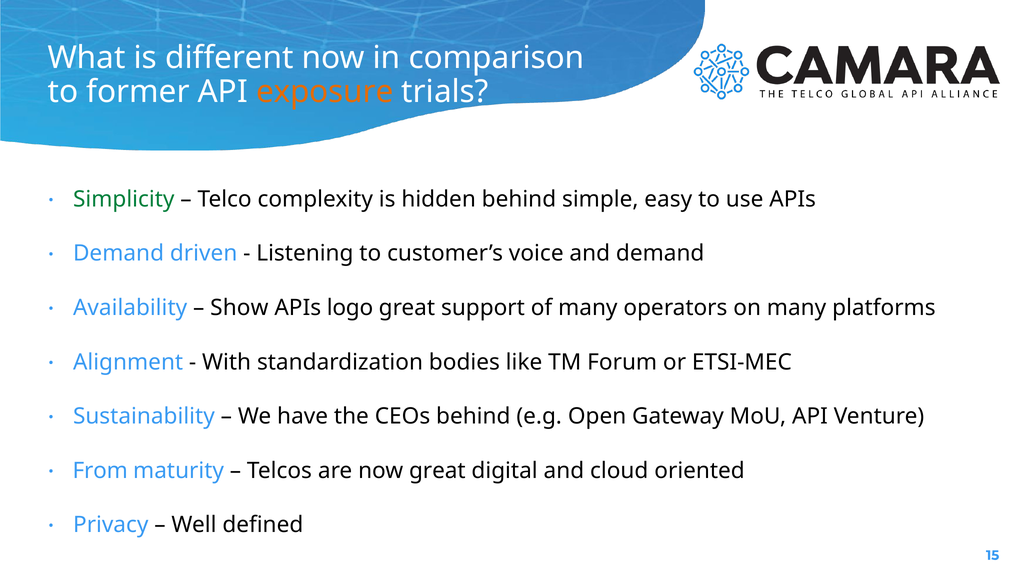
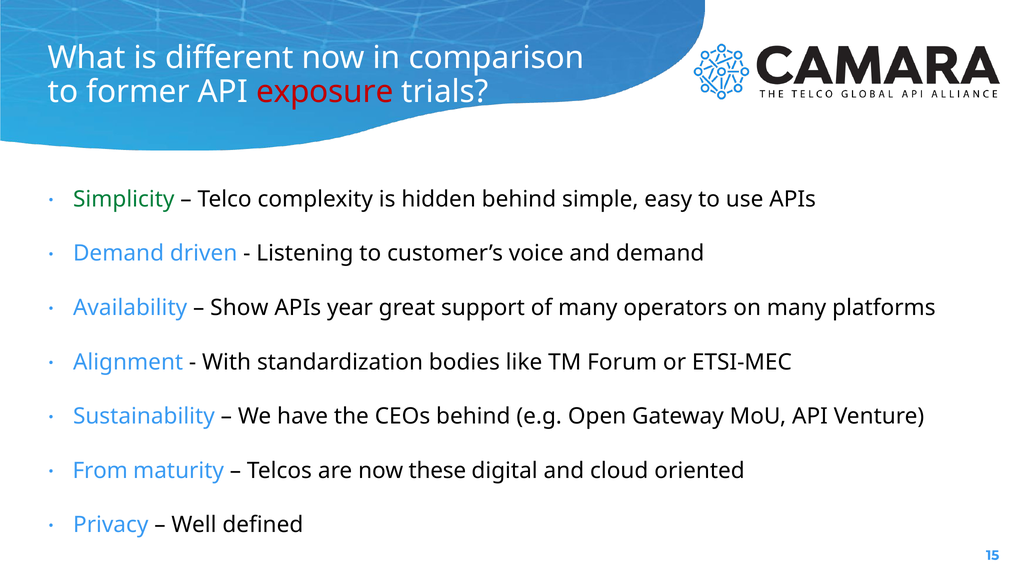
exposure colour: orange -> red (325, 92)
logo: logo -> year (350, 308)
now great: great -> these (437, 470)
